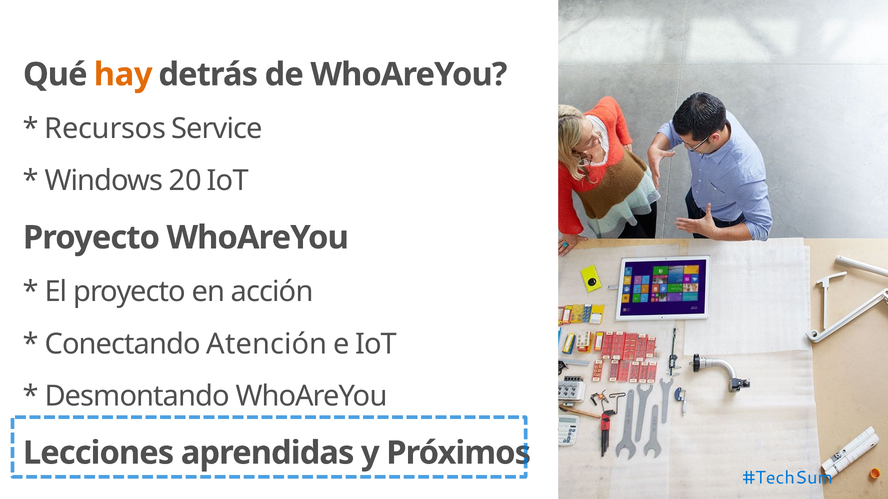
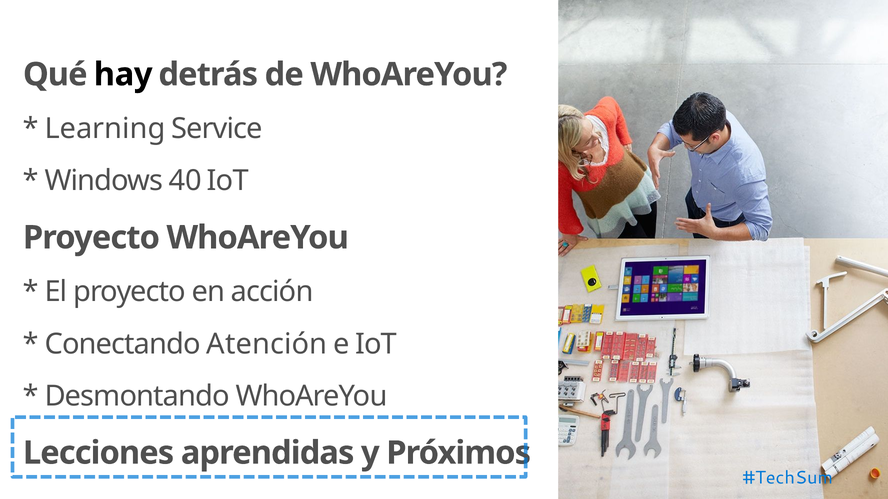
hay colour: orange -> black (123, 75)
Recursos: Recursos -> Learning (105, 129)
20: 20 -> 40 (185, 181)
